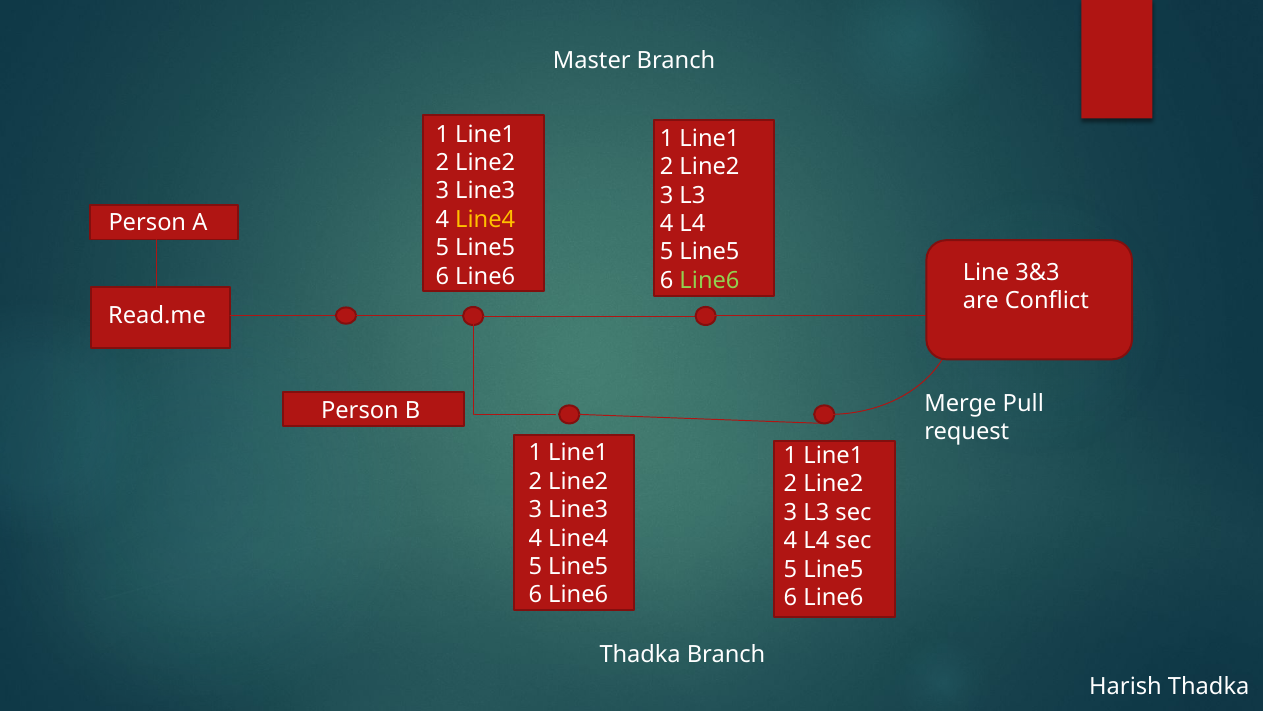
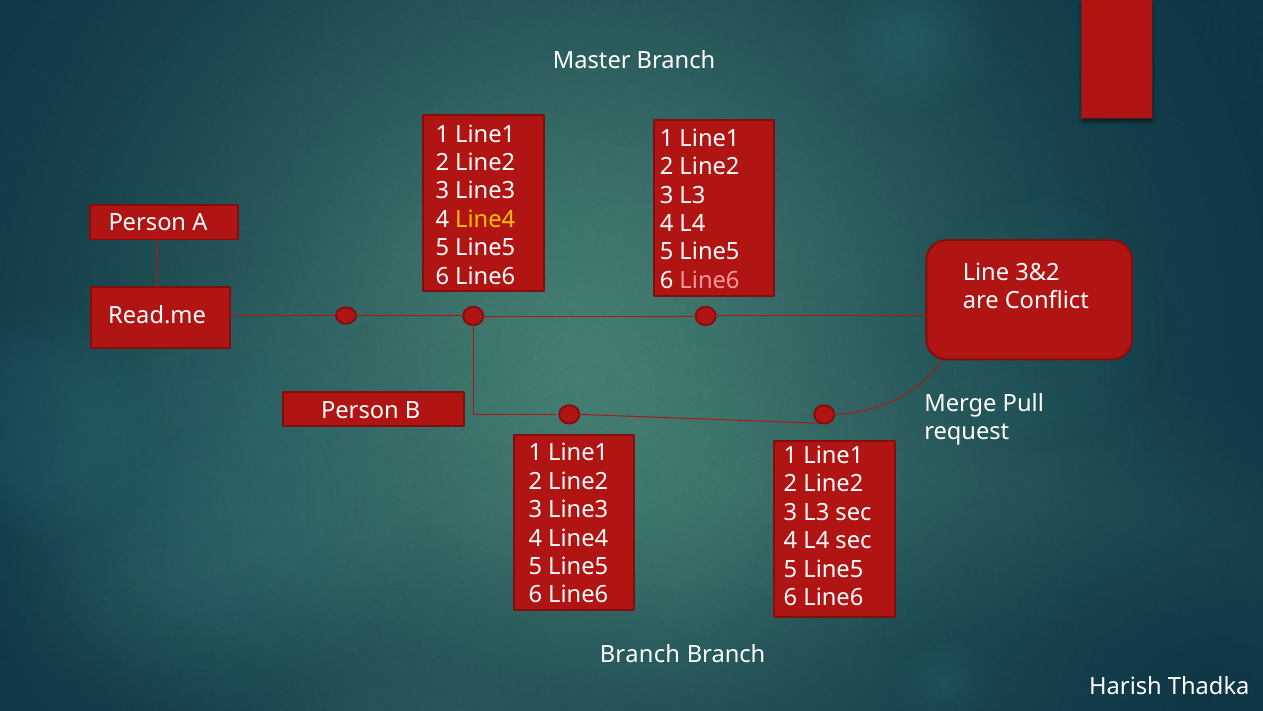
3&3: 3&3 -> 3&2 (1038, 272)
Line6 colour: light green -> pink (710, 280)
Thadka: Thadka -> Branch (640, 654)
